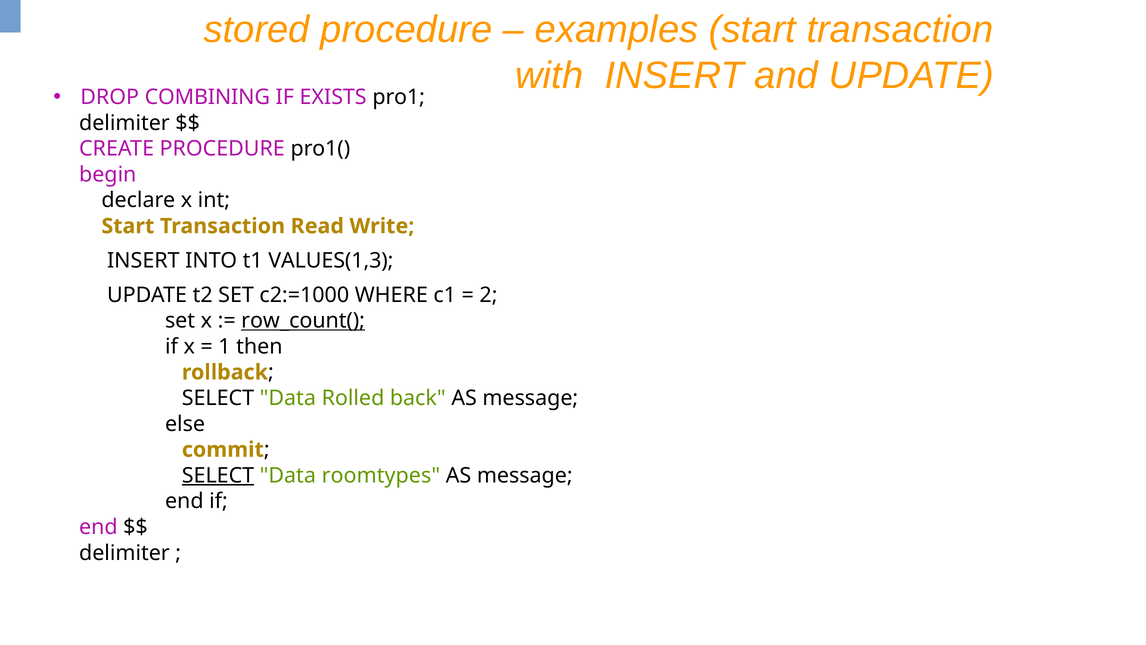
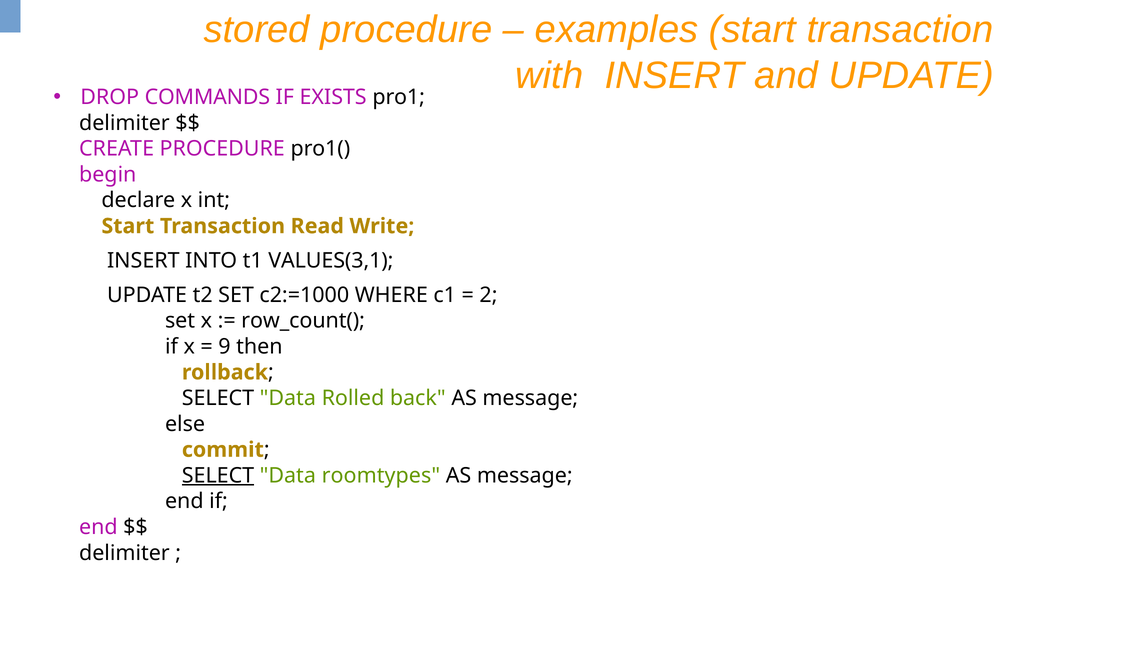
COMBINING: COMBINING -> COMMANDS (207, 97)
VALUES(1,3: VALUES(1,3 -> VALUES(3,1 (331, 260)
row_count( underline: present -> none (303, 321)
1: 1 -> 9 (224, 346)
